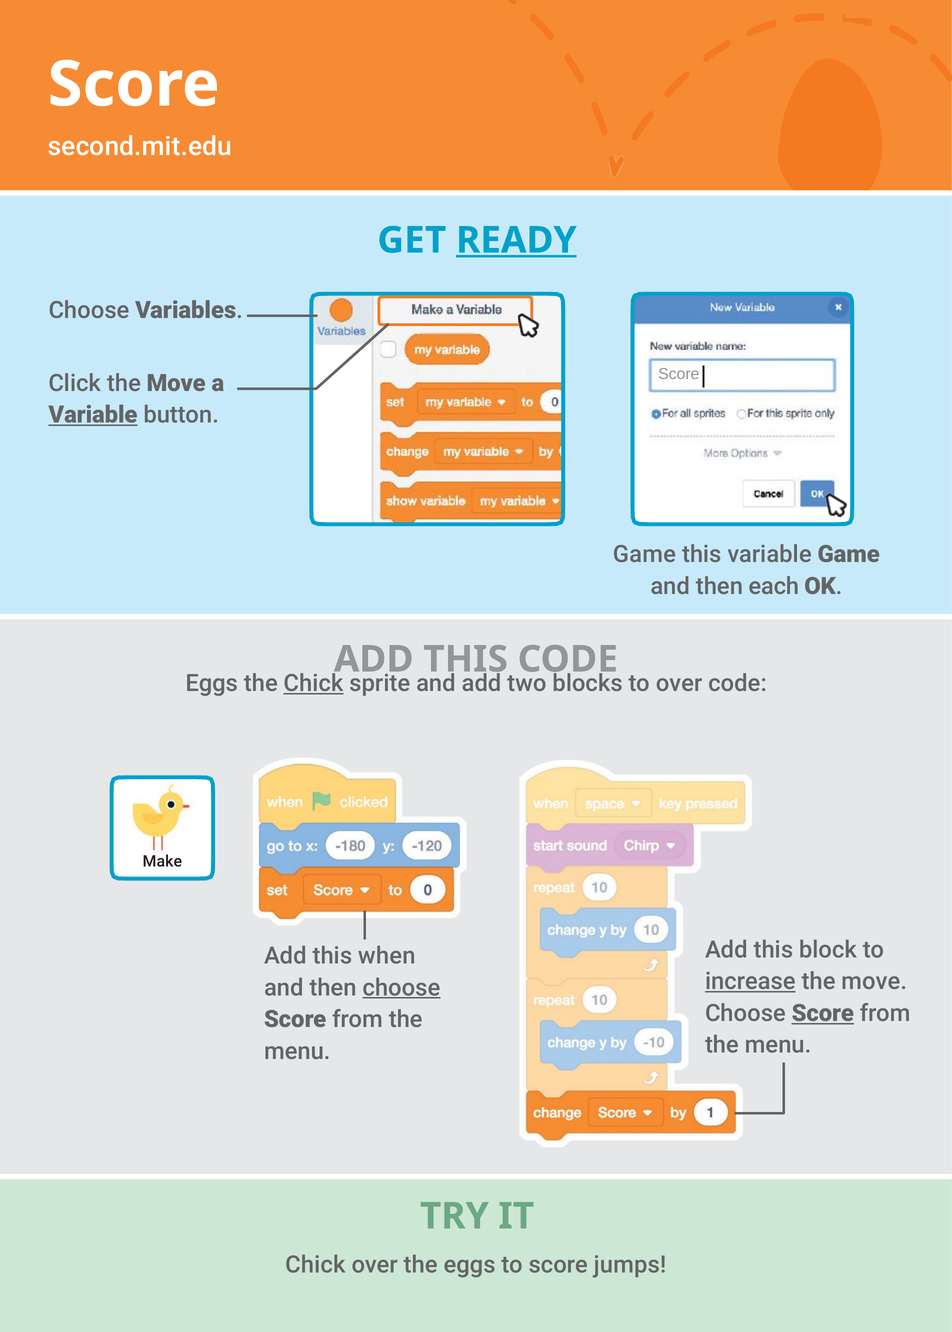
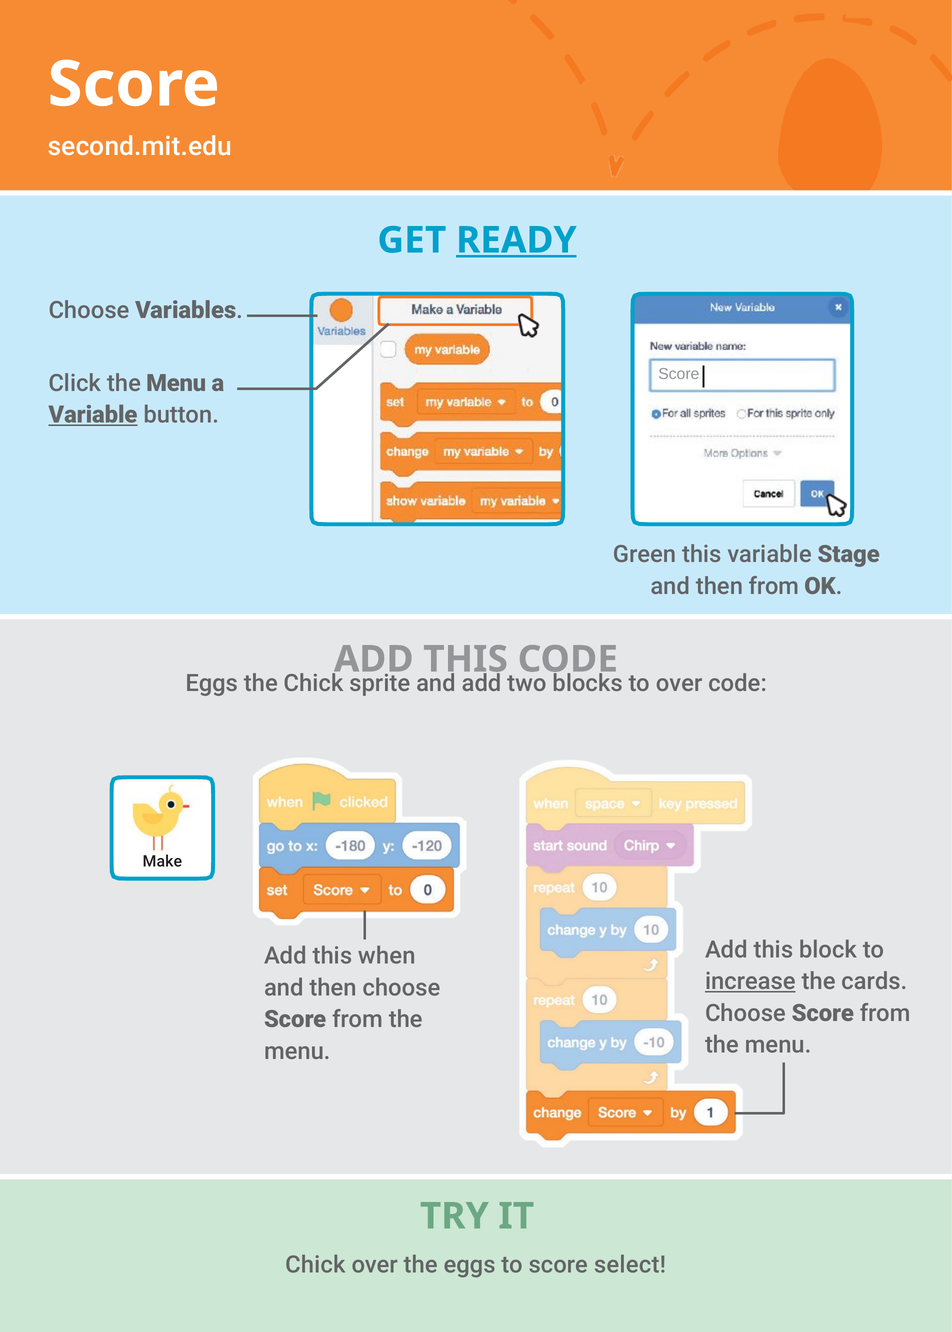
Click the Move: Move -> Menu (176, 384)
Game: Game -> Green (644, 555)
variable Game: Game -> Stage (849, 555)
then each: each -> from (774, 587)
Chick underline: present -> none (313, 684)
move: move -> cards (874, 982)
choose underline: present -> none (401, 988)
Score underline: present -> none (823, 1014)
jumps: jumps -> select (630, 1266)
